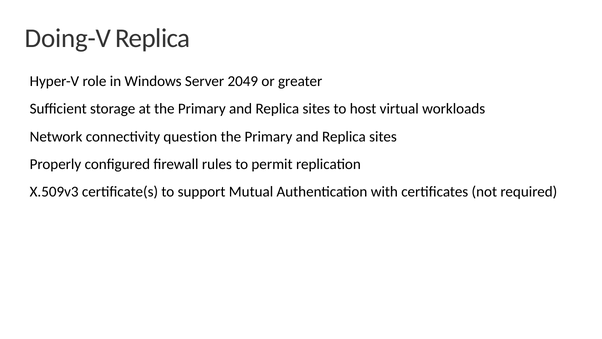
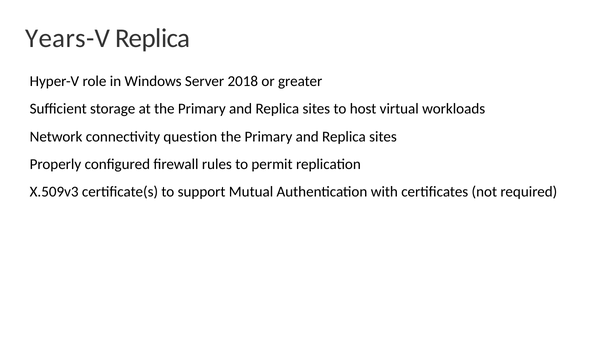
Doing-V: Doing-V -> Years-V (68, 38)
2049: 2049 -> 2018 (243, 81)
